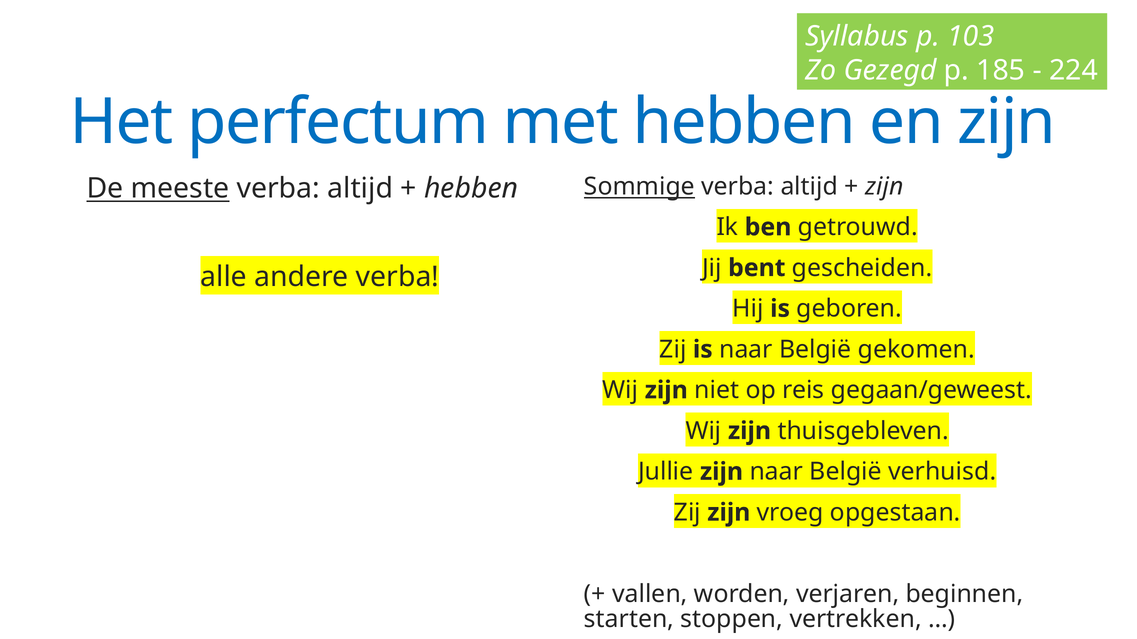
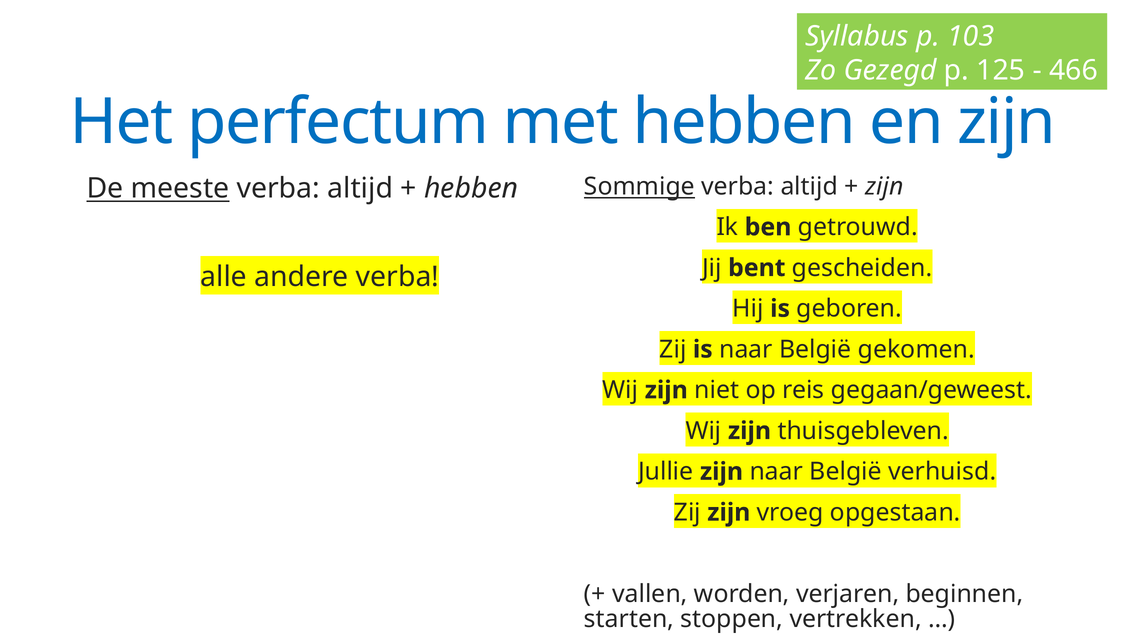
185: 185 -> 125 (1001, 71)
224: 224 -> 466 (1073, 71)
